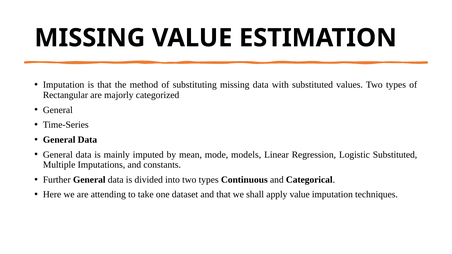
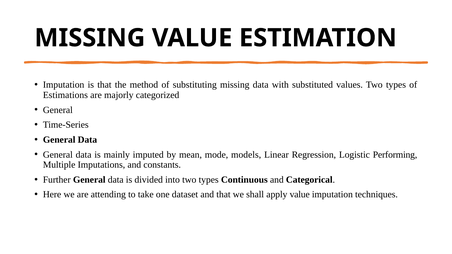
Rectangular: Rectangular -> Estimations (65, 95)
Logistic Substituted: Substituted -> Performing (395, 155)
